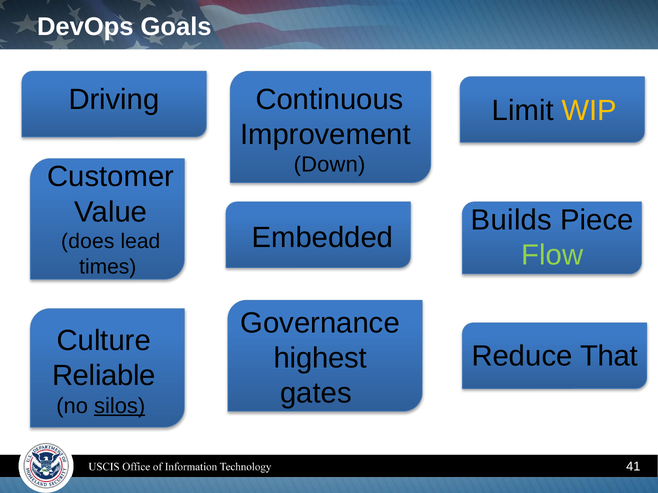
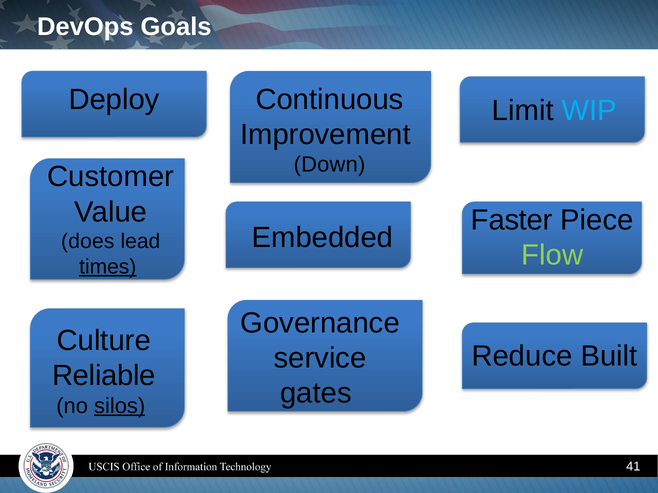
Driving: Driving -> Deploy (114, 100)
WIP colour: yellow -> light blue (589, 111)
Builds: Builds -> Faster (512, 220)
times underline: none -> present (108, 267)
That: That -> Built (609, 357)
highest: highest -> service (320, 359)
